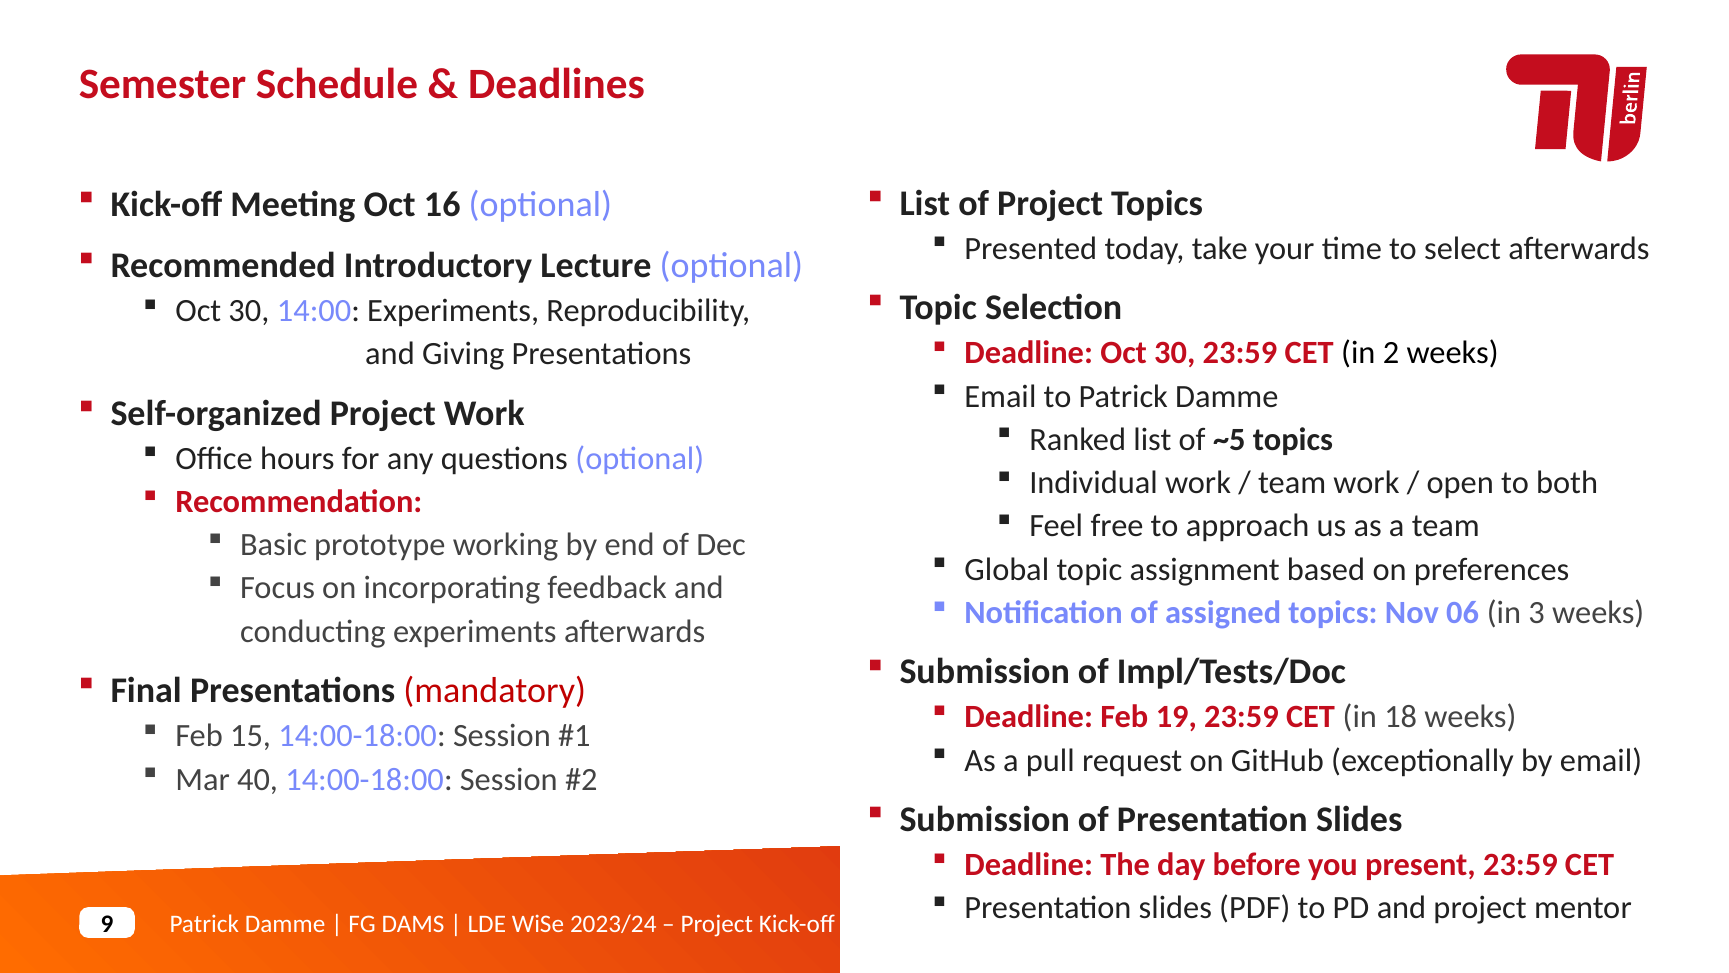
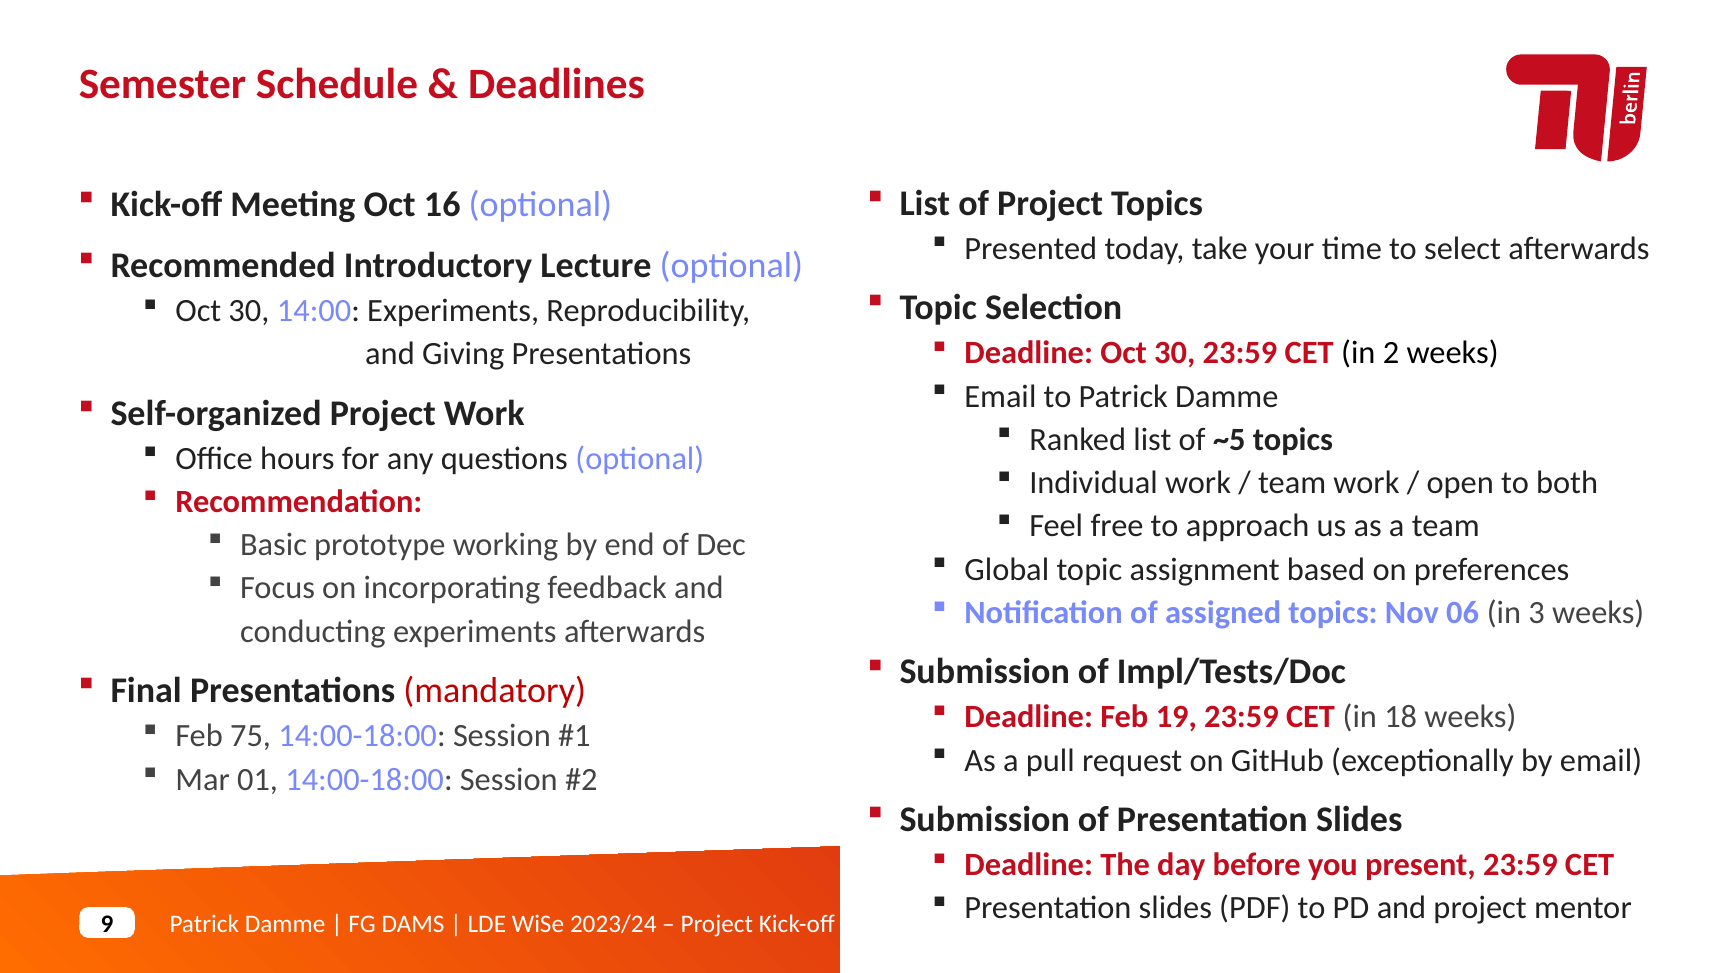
15: 15 -> 75 (251, 736)
40: 40 -> 01 (258, 779)
